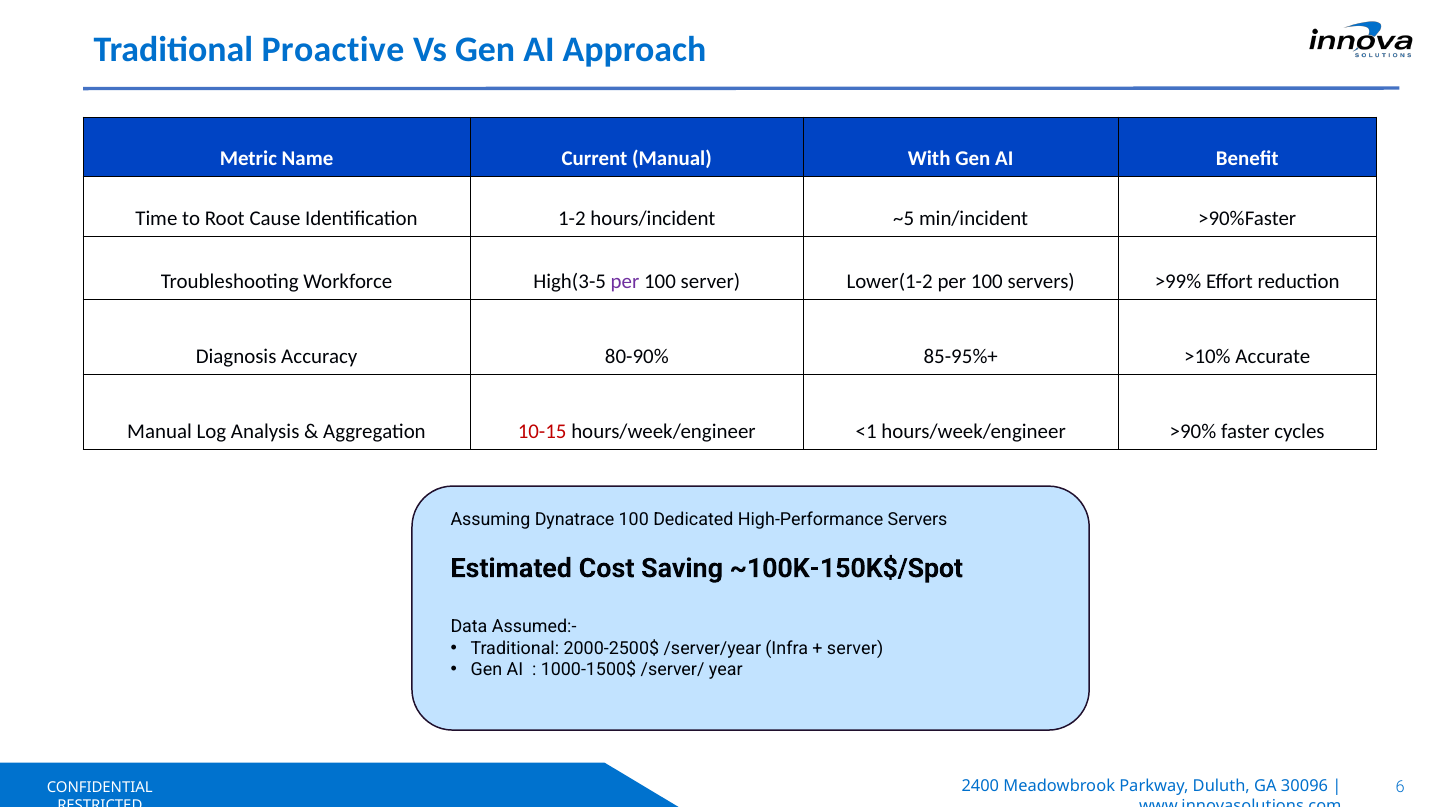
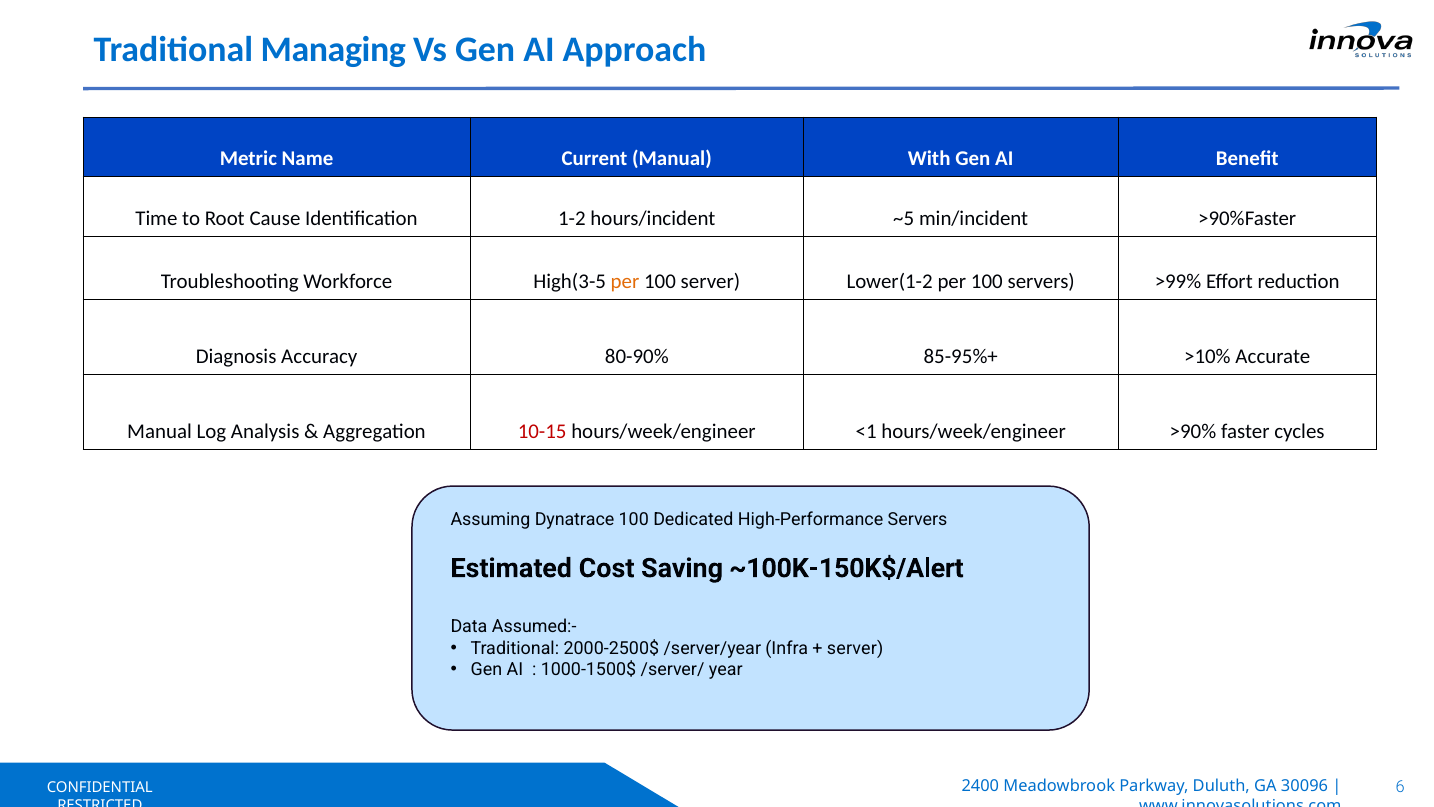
Proactive: Proactive -> Managing (333, 50)
per colour: purple -> orange (625, 281)
~100K-150K$/Spot: ~100K-150K$/Spot -> ~100K-150K$/Alert (846, 568)
